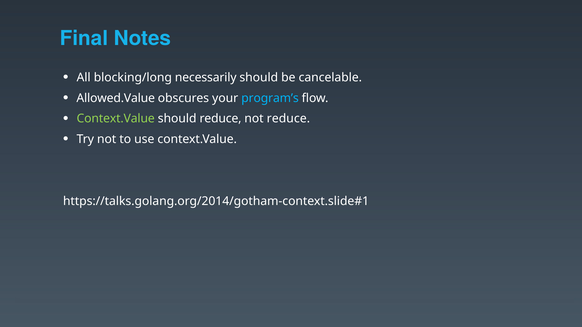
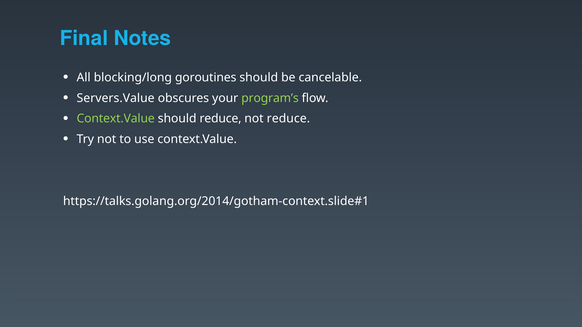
necessarily: necessarily -> goroutines (206, 78)
Allowed.Value: Allowed.Value -> Servers.Value (116, 98)
program’s colour: light blue -> light green (270, 98)
